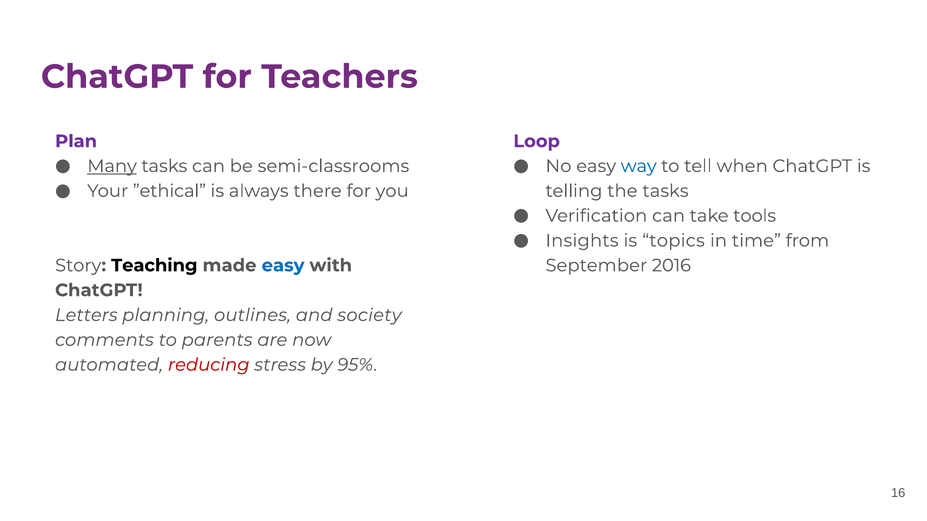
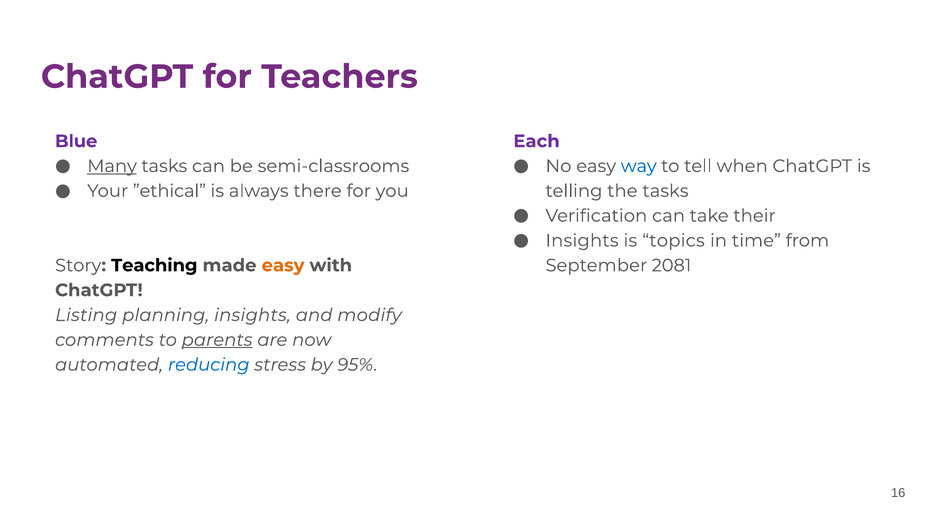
Plan: Plan -> Blue (76, 141)
Loop: Loop -> Each (537, 141)
tools: tools -> their (755, 216)
easy colour: blue -> orange (283, 266)
2016: 2016 -> 2081 (671, 266)
Letters: Letters -> Listing (86, 315)
planning outlines: outlines -> insights (252, 315)
society: society -> modify (369, 315)
parents underline: none -> present (217, 340)
reducing colour: red -> blue (209, 365)
